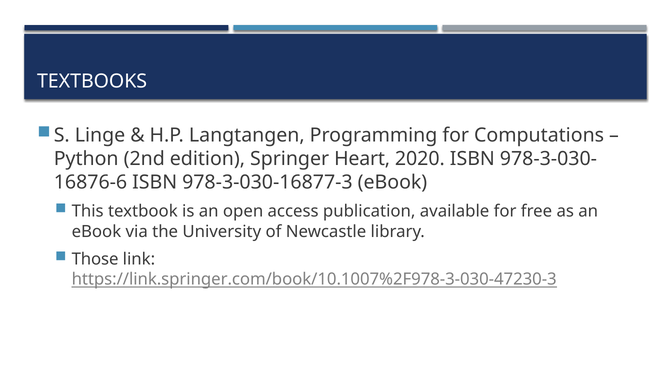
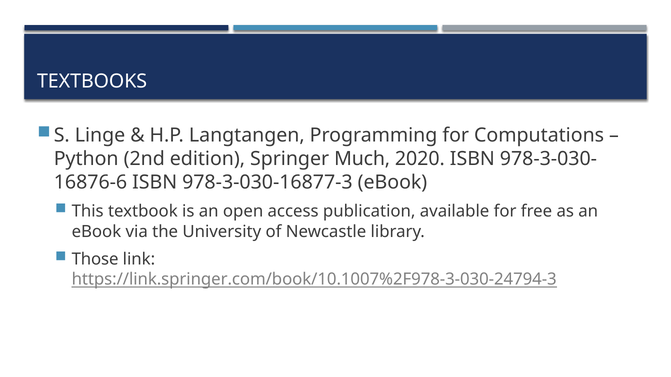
Heart: Heart -> Much (362, 159)
https://link.springer.com/book/10.1007%2F978-3-030-47230-3: https://link.springer.com/book/10.1007%2F978-3-030-47230-3 -> https://link.springer.com/book/10.1007%2F978-3-030-24794-3 (314, 280)
